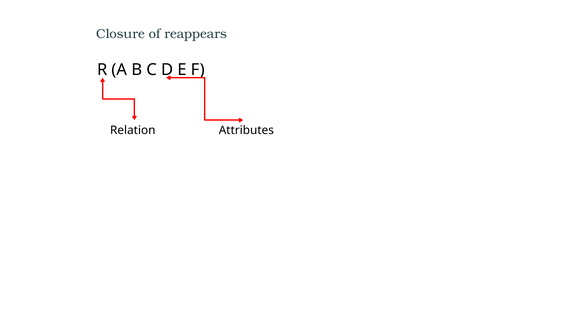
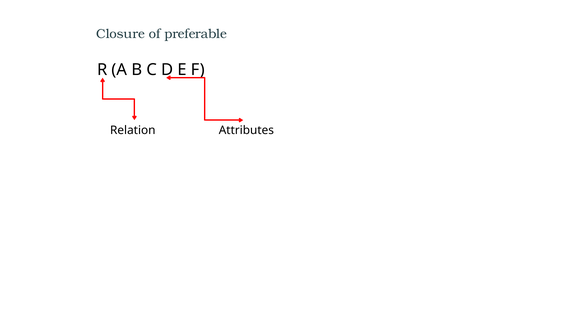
reappears: reappears -> preferable (196, 34)
